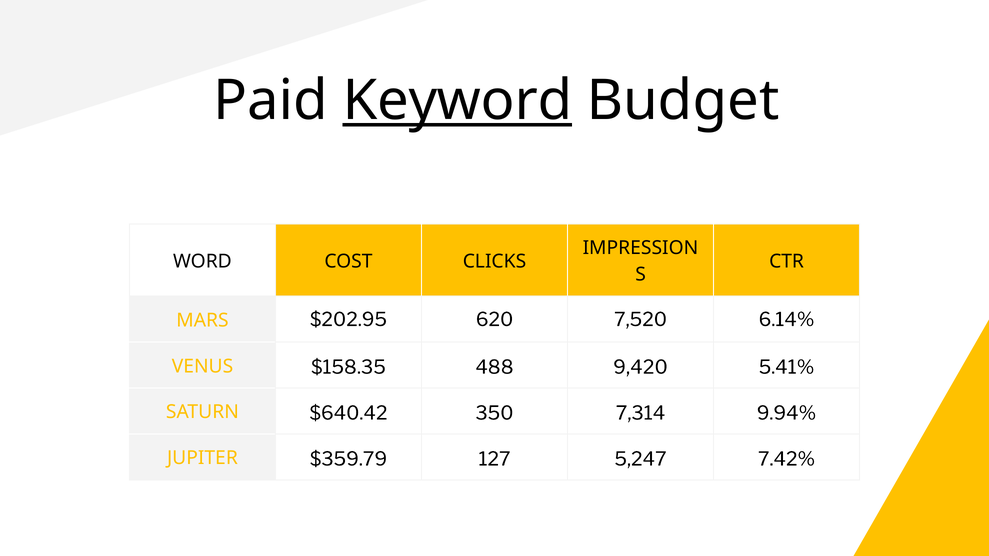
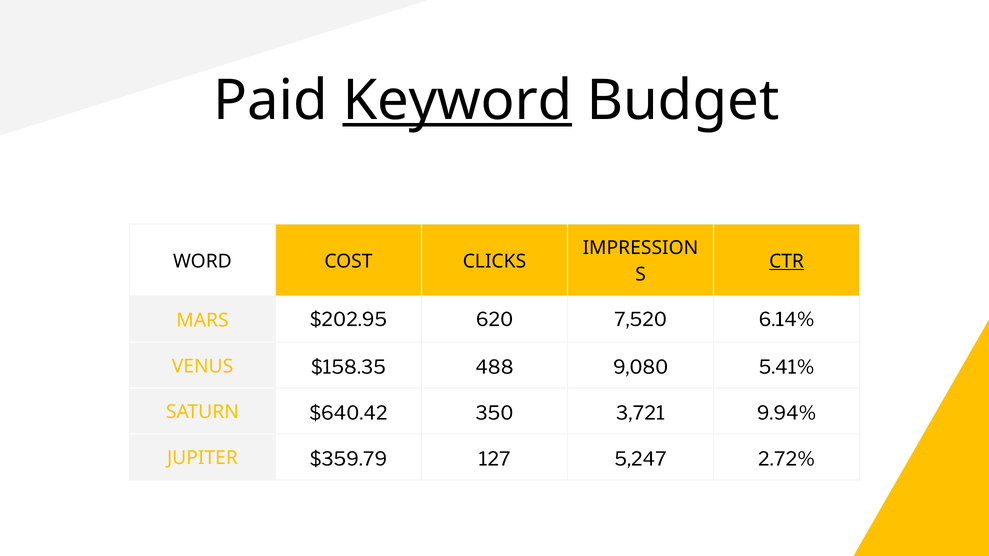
CTR underline: none -> present (787, 261)
9,420: 9,420 -> 9,080 (641, 368)
7,314: 7,314 -> 3,721 (640, 414)
7.42%: 7.42% -> 2.72% (786, 459)
